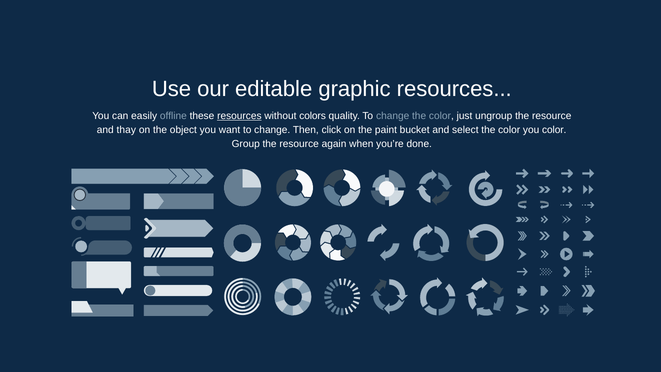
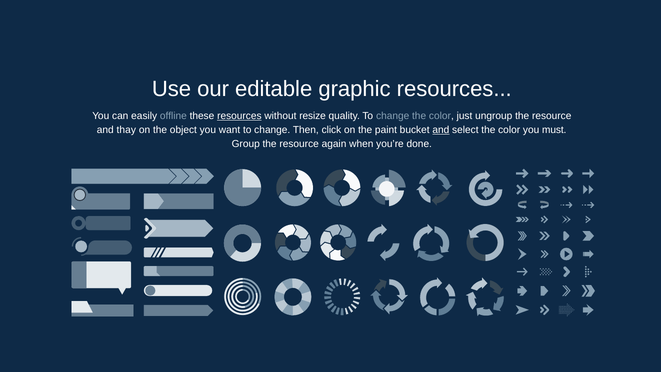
colors: colors -> resize (313, 116)
and underline: none -> present (441, 130)
you color: color -> must (554, 130)
